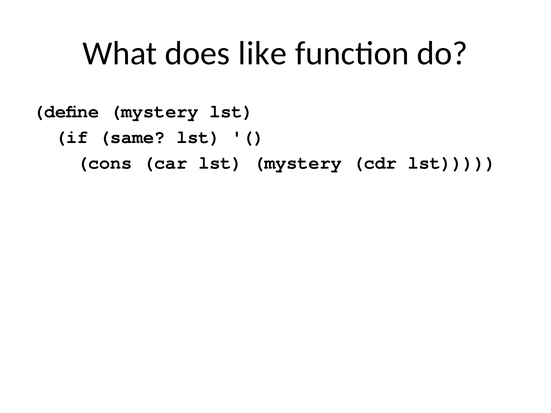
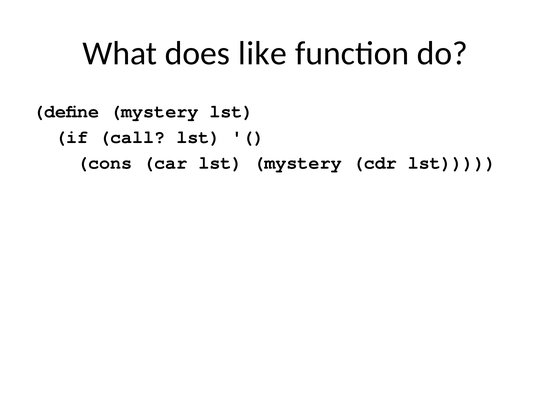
same: same -> call (132, 137)
